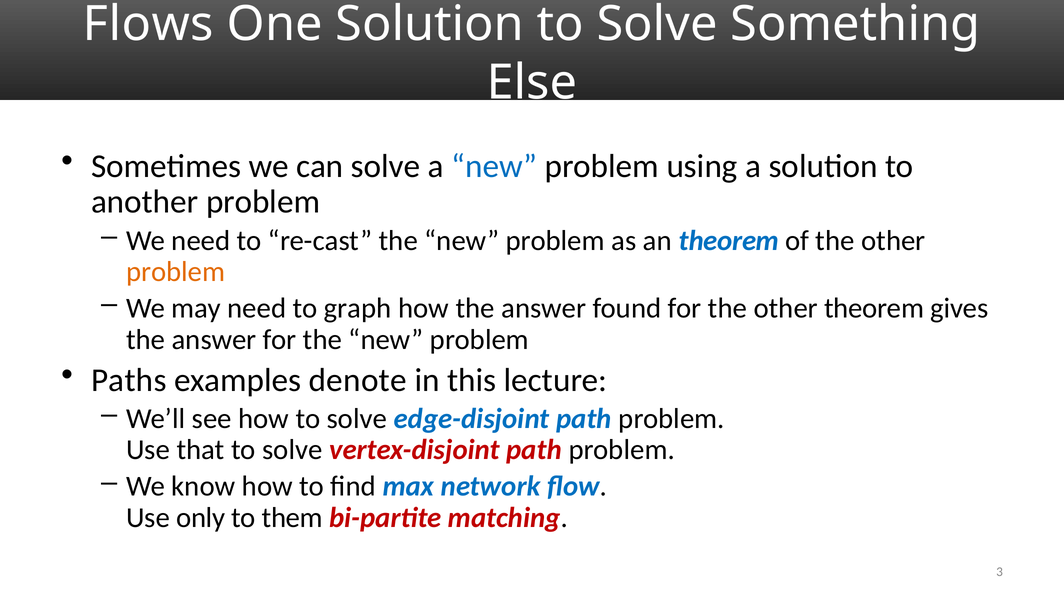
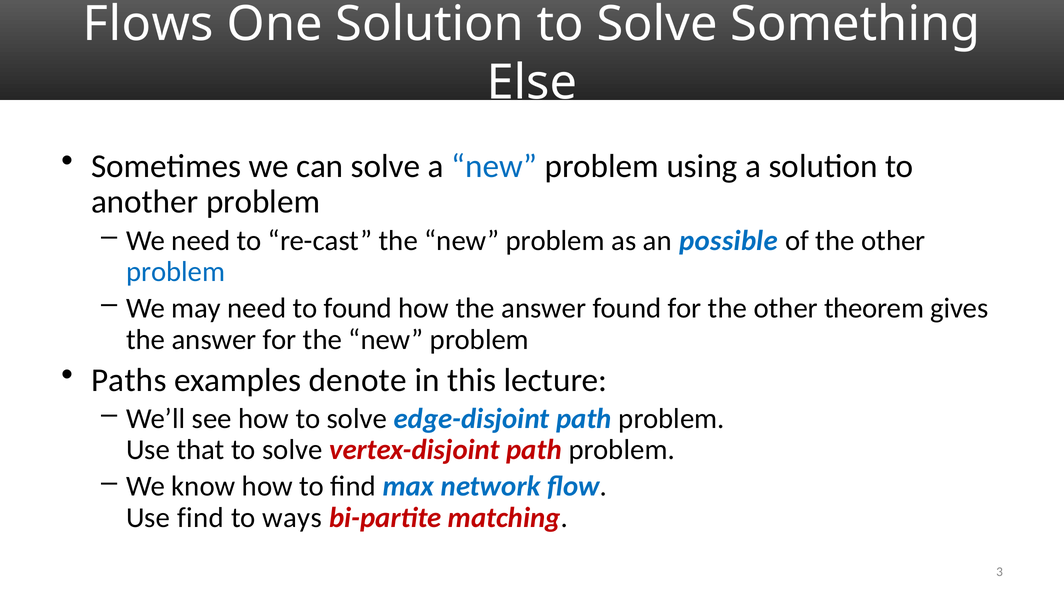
an theorem: theorem -> possible (729, 240)
problem colour: orange -> blue (176, 271)
to graph: graph -> found (358, 308)
Use only: only -> find (200, 517)
them: them -> ways (292, 517)
